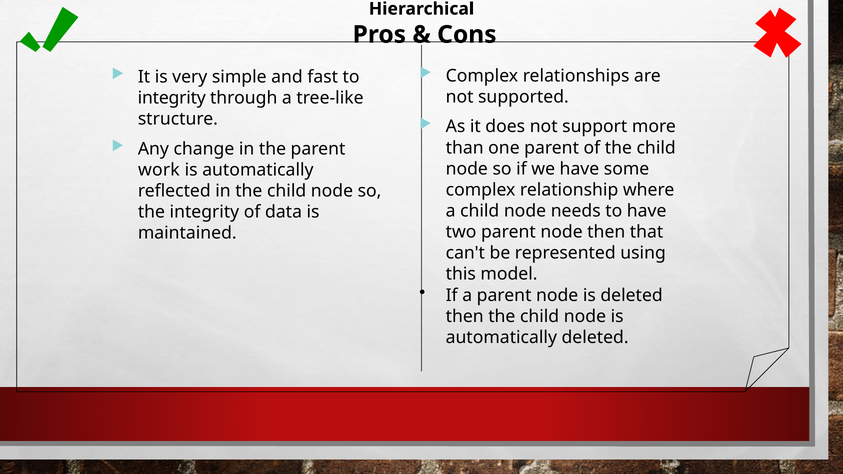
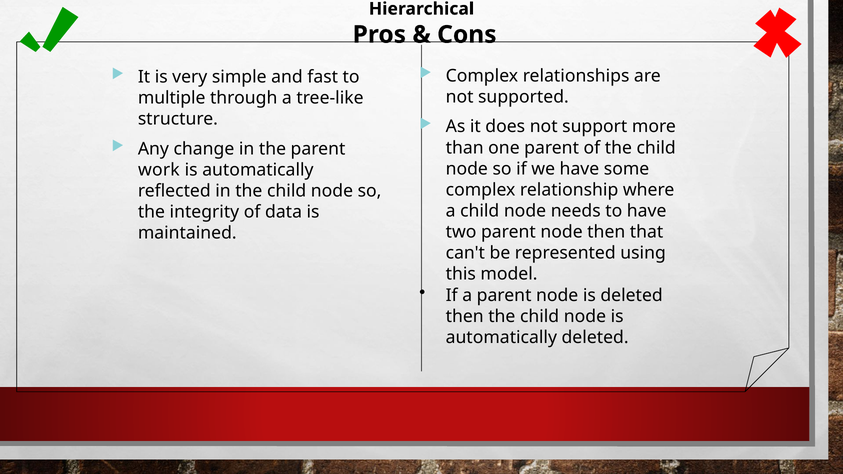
integrity: integrity -> multiple (172, 98)
